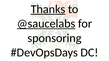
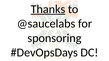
@saucelabs underline: present -> none (46, 24)
